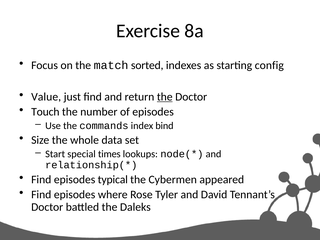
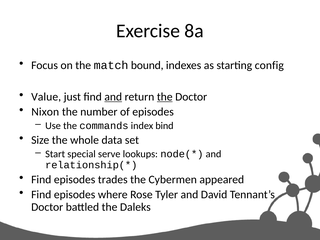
sorted: sorted -> bound (147, 65)
and underline: none -> present (113, 97)
Touch: Touch -> Nixon (45, 112)
times: times -> serve (109, 154)
typical: typical -> trades (113, 179)
